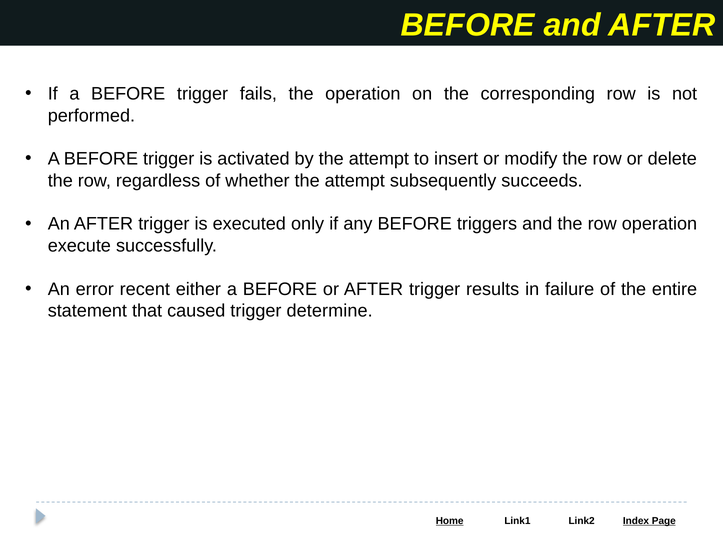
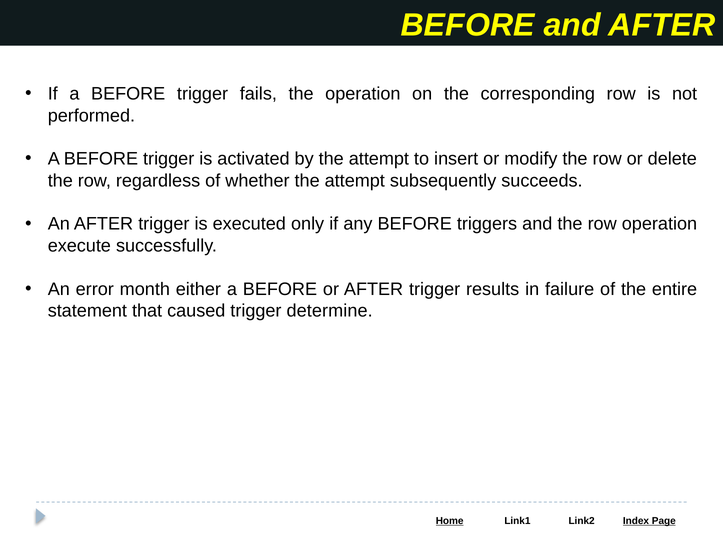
recent: recent -> month (145, 289)
